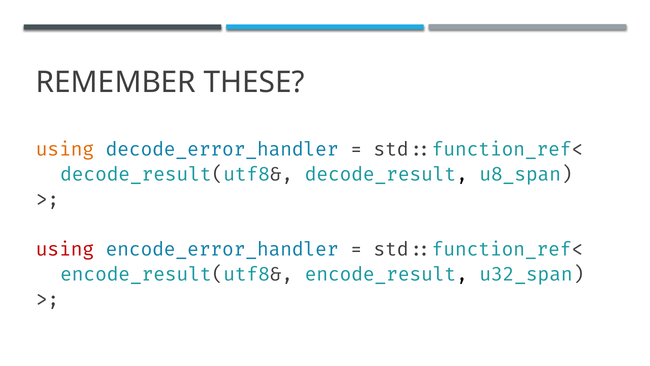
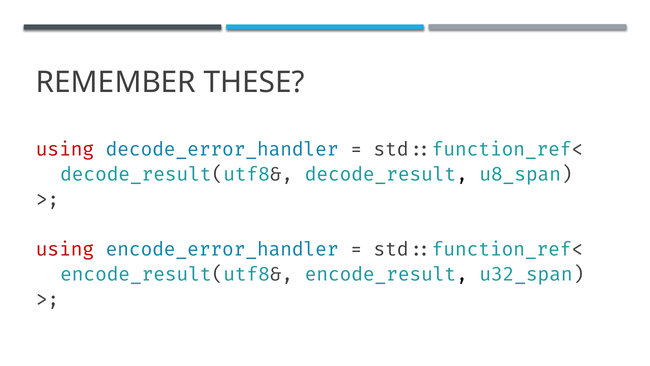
using colour: orange -> red (65, 149)
